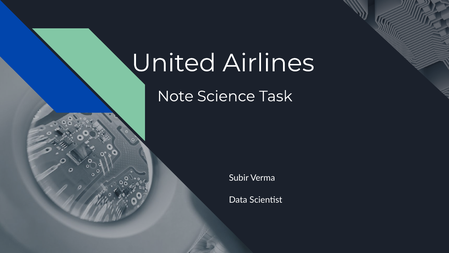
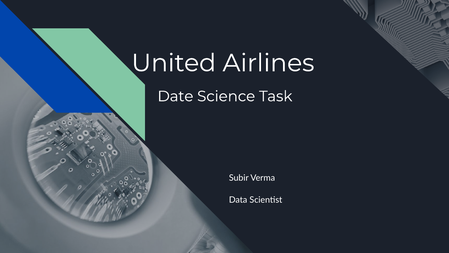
Note: Note -> Date (175, 96)
